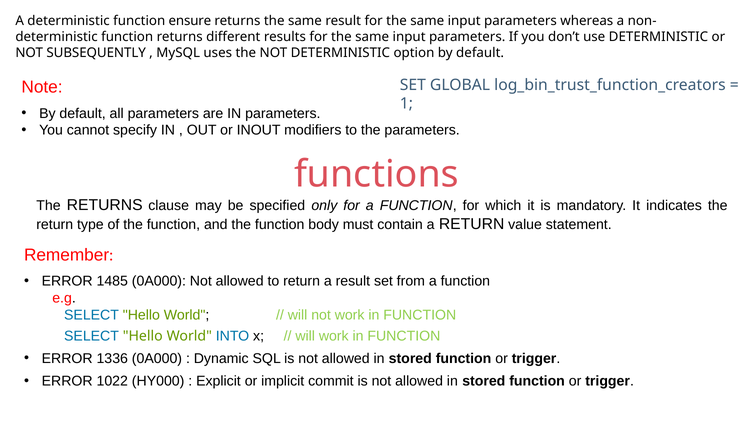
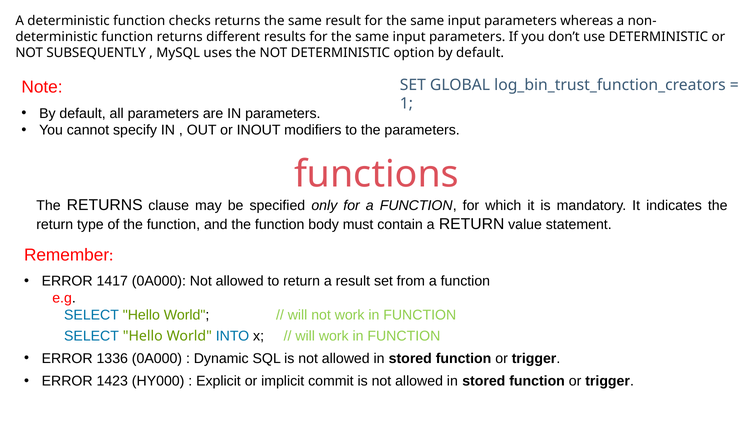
ensure: ensure -> checks (190, 21)
1485: 1485 -> 1417 (112, 281)
1022: 1022 -> 1423 (112, 381)
